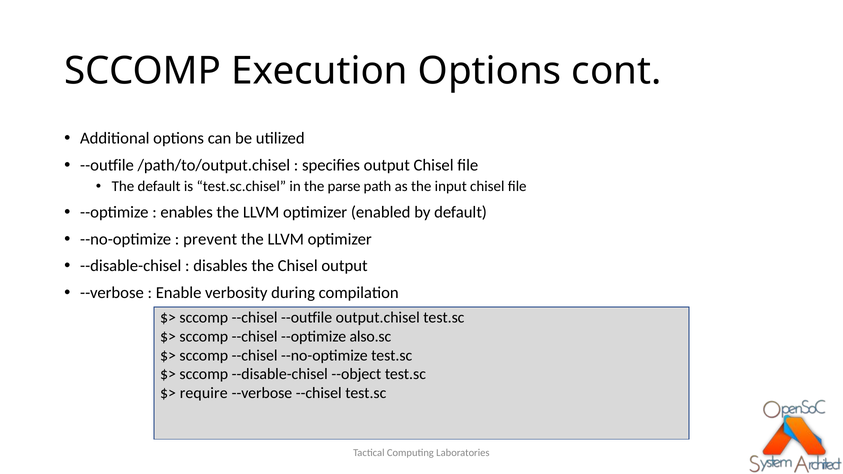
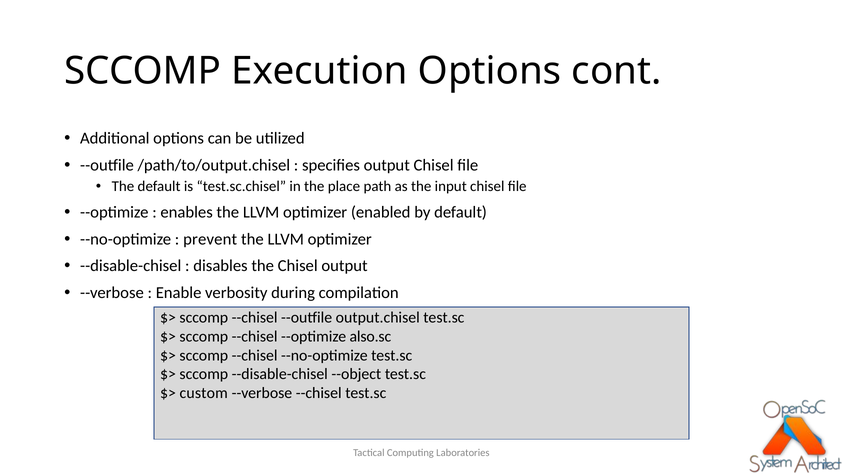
parse: parse -> place (344, 187)
require: require -> custom (204, 393)
